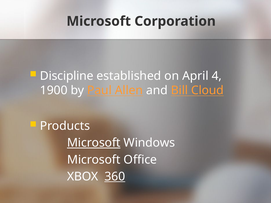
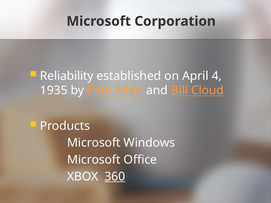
Discipline: Discipline -> Reliability (67, 76)
1900: 1900 -> 1935 (54, 90)
Microsoft underline: present -> none (94, 143)
